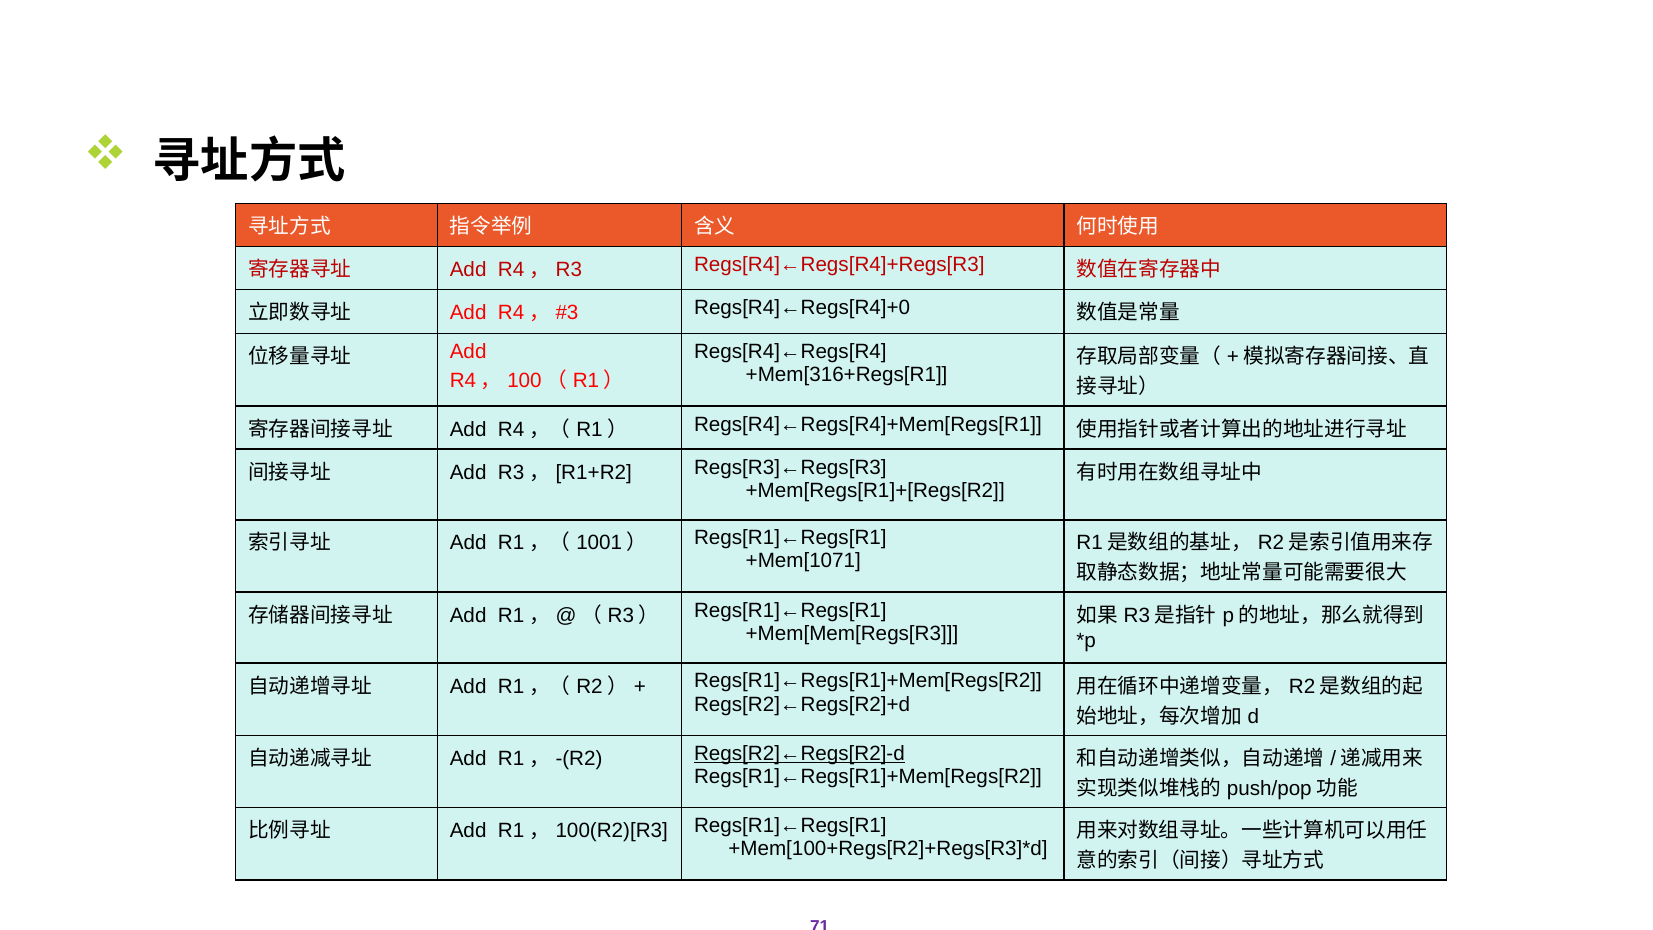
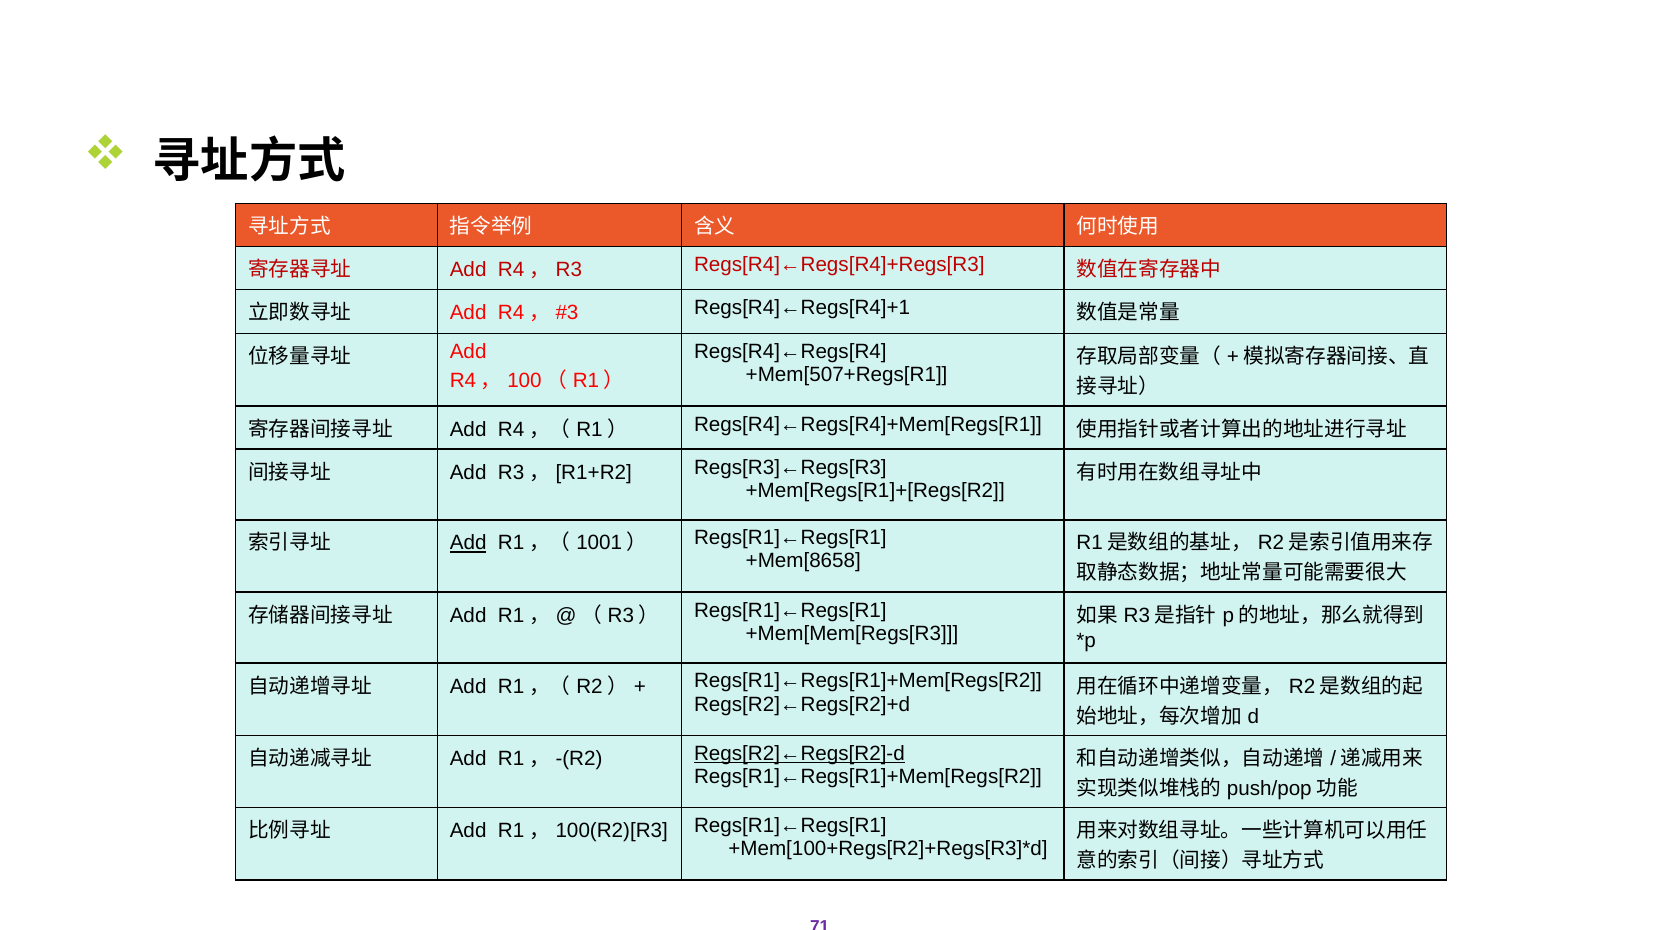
Regs[R4]←Regs[R4]+0: Regs[R4]←Regs[R4]+0 -> Regs[R4]←Regs[R4]+1 (802, 307)
+Mem[316+Regs[R1: +Mem[316+Regs[R1 -> +Mem[507+Regs[R1 (847, 375)
Add underline: none -> present (468, 543)
+Mem[1071: +Mem[1071 -> +Mem[8658 (803, 561)
